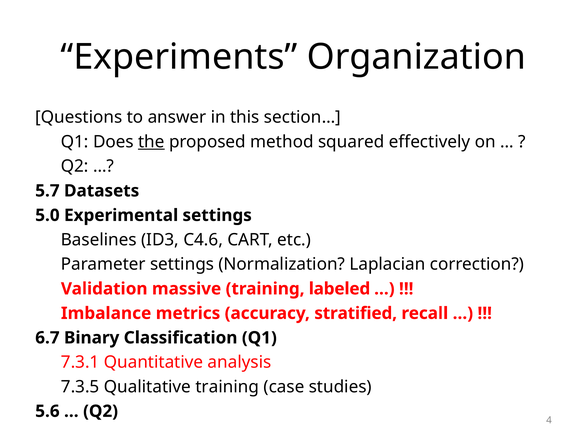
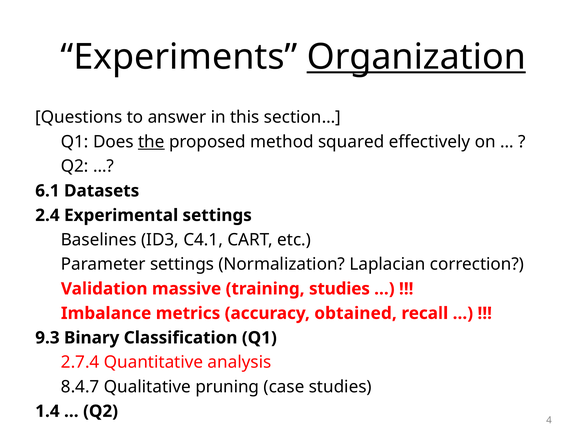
Organization underline: none -> present (416, 57)
5.7: 5.7 -> 6.1 (47, 190)
5.0: 5.0 -> 2.4 (47, 215)
C4.6: C4.6 -> C4.1 (203, 239)
training labeled: labeled -> studies (339, 288)
stratified: stratified -> obtained (356, 313)
6.7: 6.7 -> 9.3 (47, 337)
7.3.1: 7.3.1 -> 2.7.4 (80, 362)
7.3.5: 7.3.5 -> 8.4.7 (80, 386)
Qualitative training: training -> pruning (227, 386)
5.6: 5.6 -> 1.4 (47, 411)
